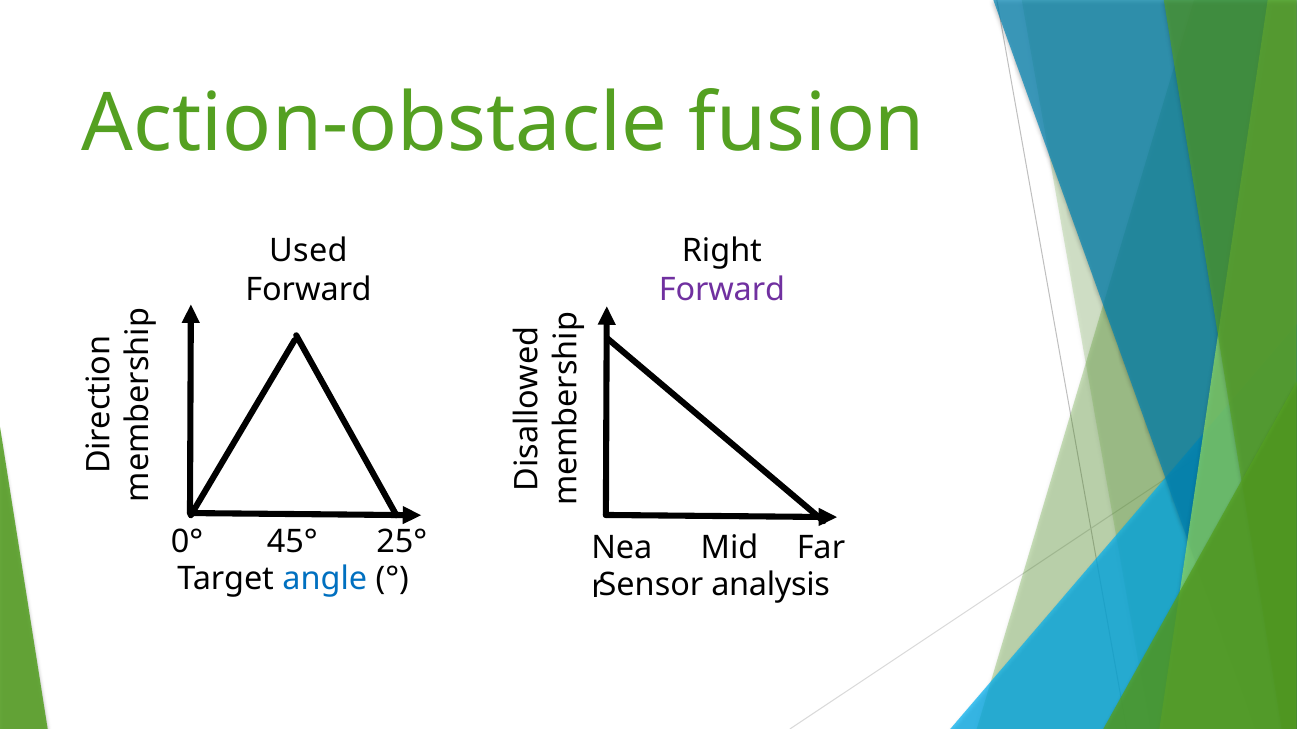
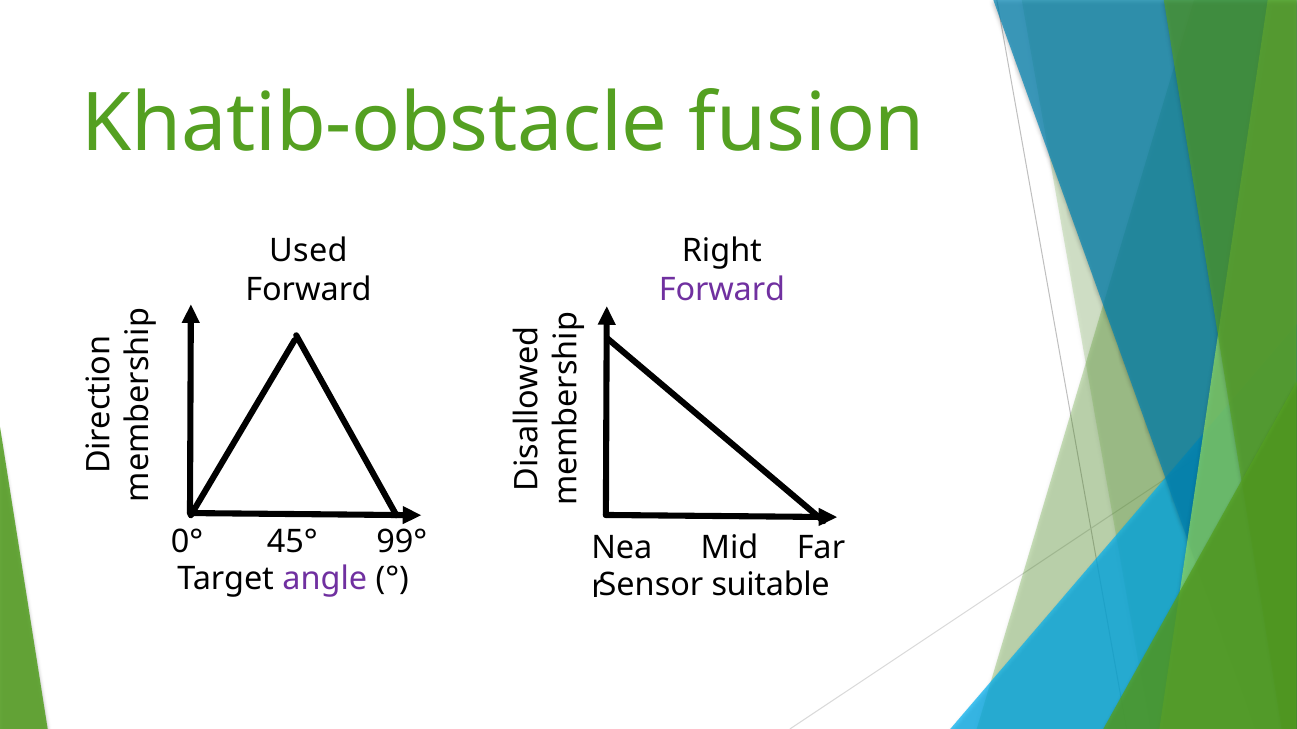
Action-obstacle: Action-obstacle -> Khatib-obstacle (375, 124)
25°: 25° -> 99° (402, 542)
angle colour: blue -> purple (325, 579)
analysis: analysis -> suitable (771, 585)
